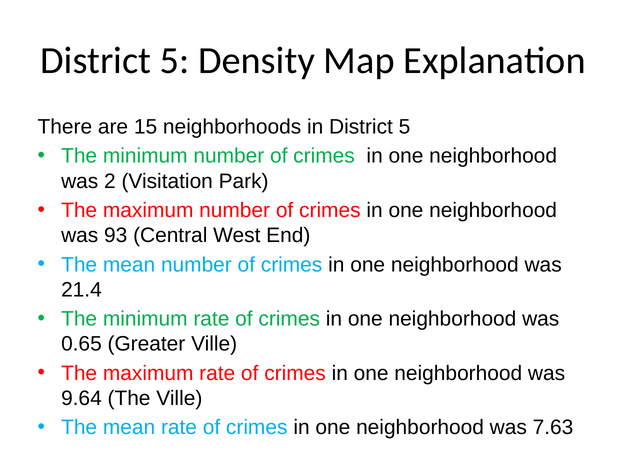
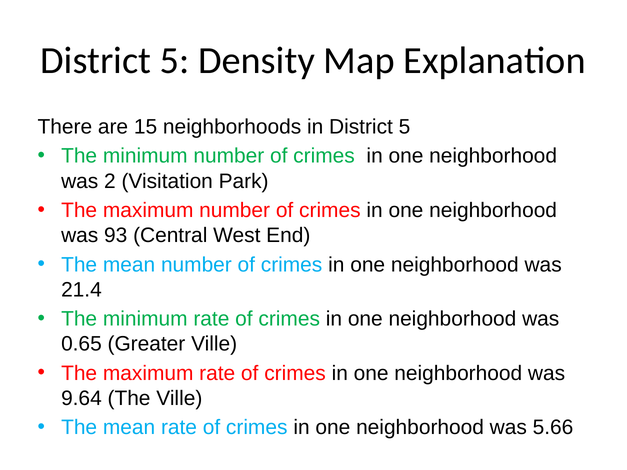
7.63: 7.63 -> 5.66 (553, 428)
